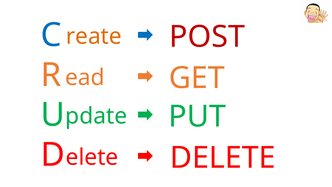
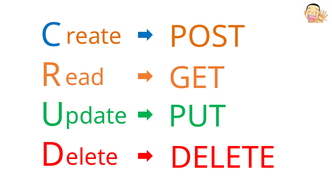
POST colour: red -> orange (207, 37)
